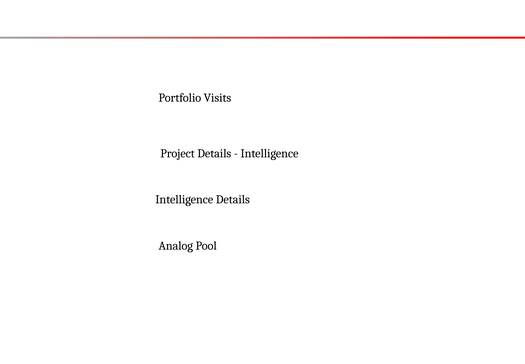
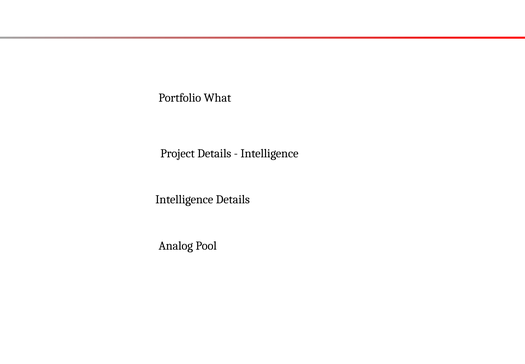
Visits: Visits -> What (217, 98)
